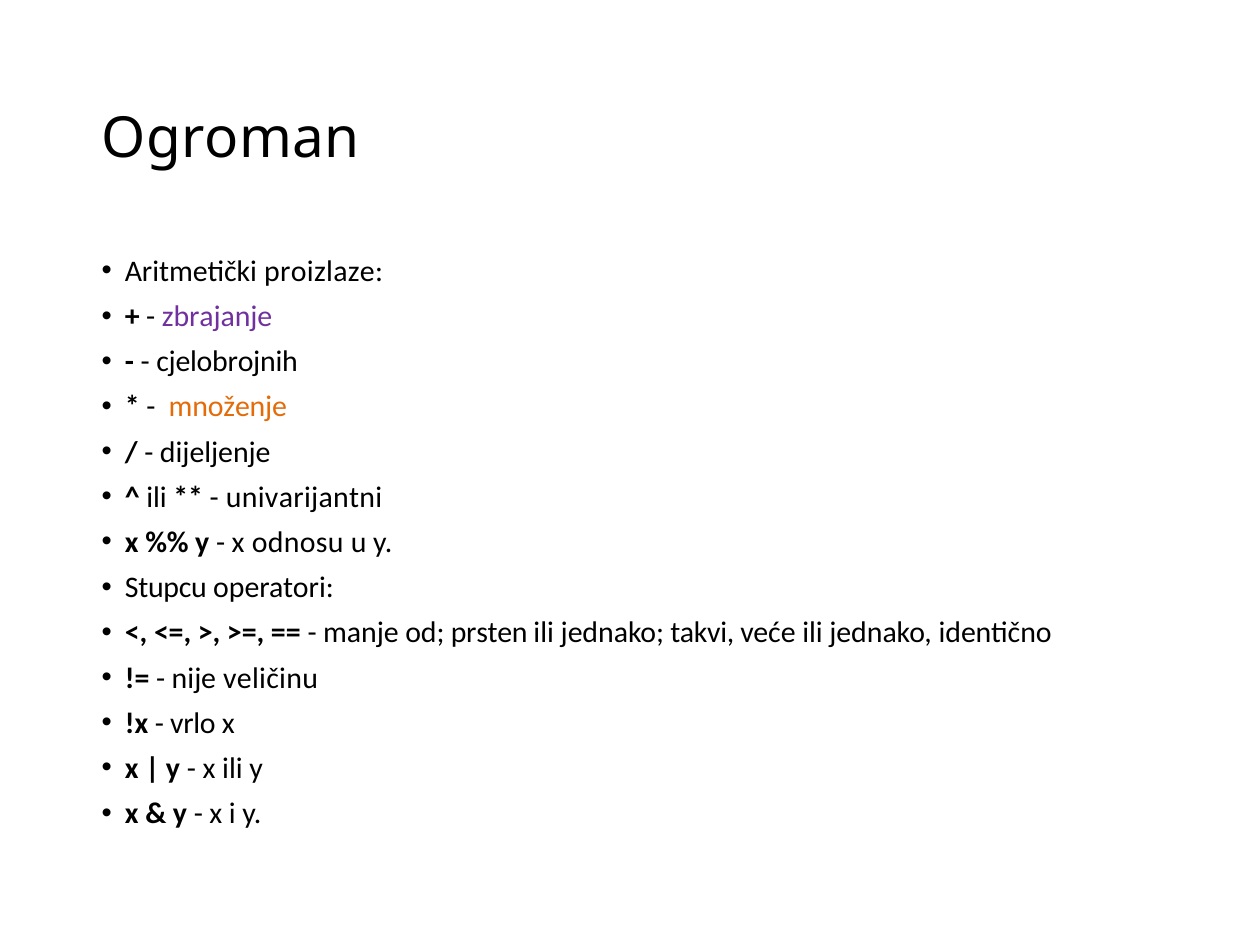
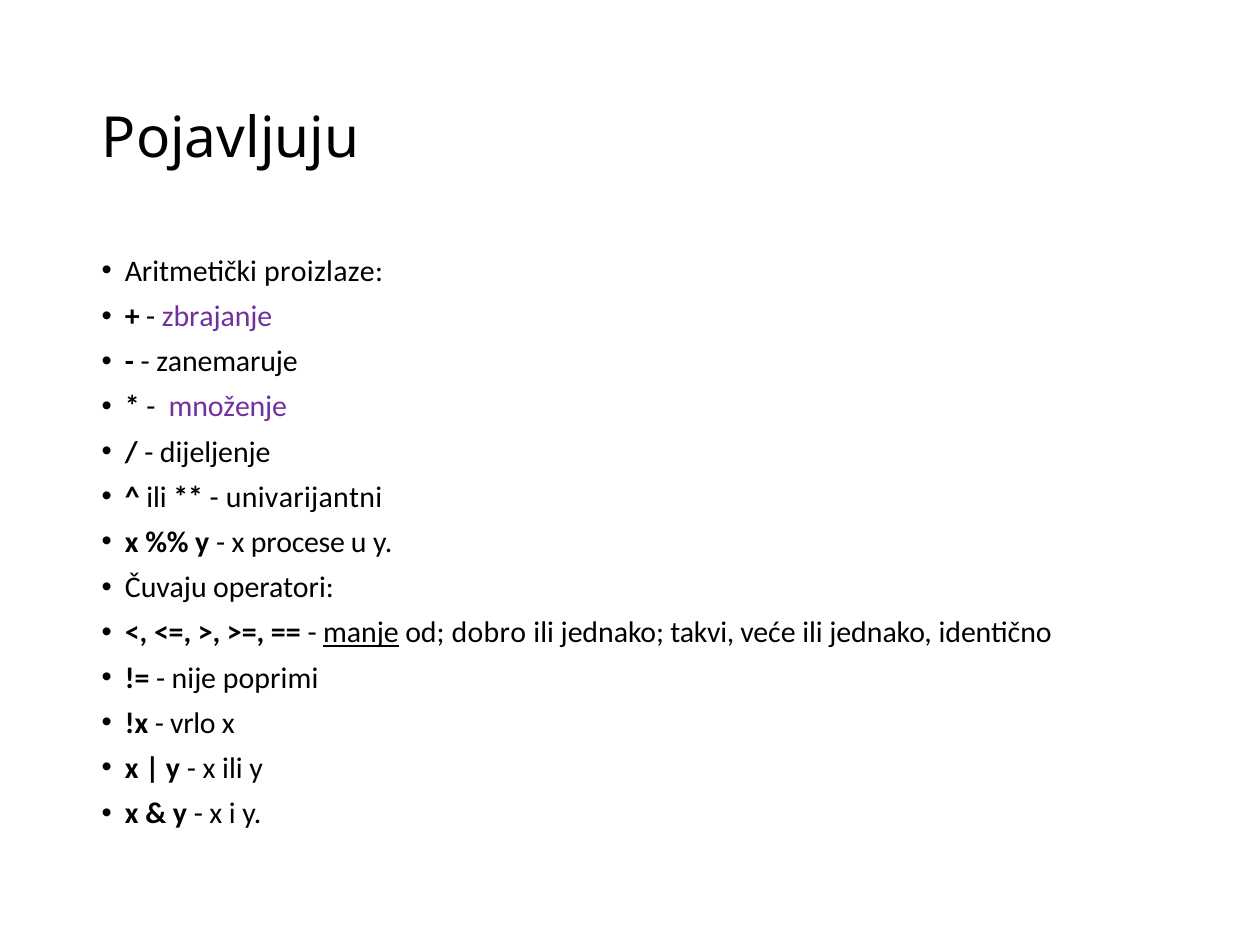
Ogroman: Ogroman -> Pojavljuju (231, 139)
cjelobrojnih: cjelobrojnih -> zanemaruje (227, 362)
množenje colour: orange -> purple (228, 407)
odnosu: odnosu -> procese (298, 543)
Stupcu: Stupcu -> Čuvaju (166, 588)
manje underline: none -> present (361, 633)
prsten: prsten -> dobro (489, 633)
veličinu: veličinu -> poprimi (271, 678)
